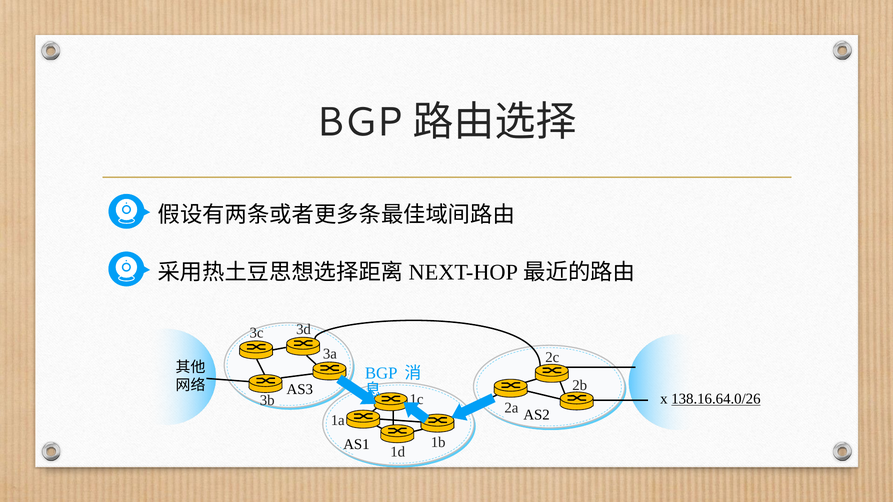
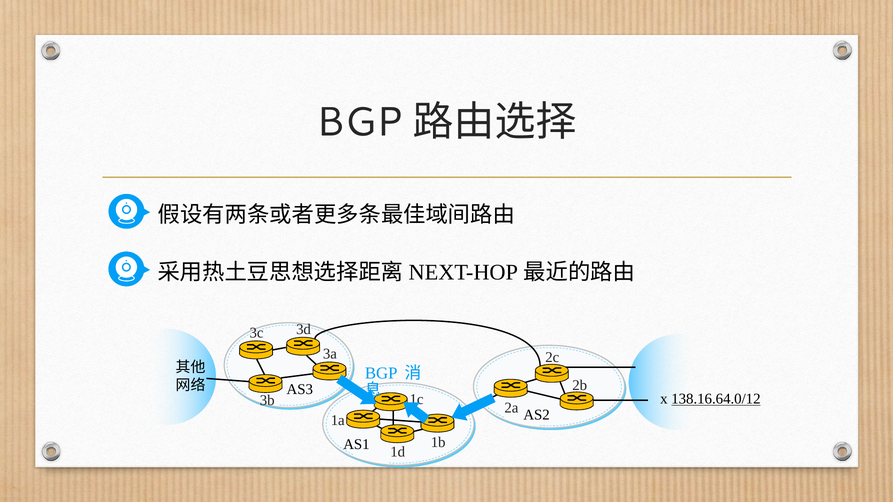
138.16.64.0/26: 138.16.64.0/26 -> 138.16.64.0/12 (716, 399)
